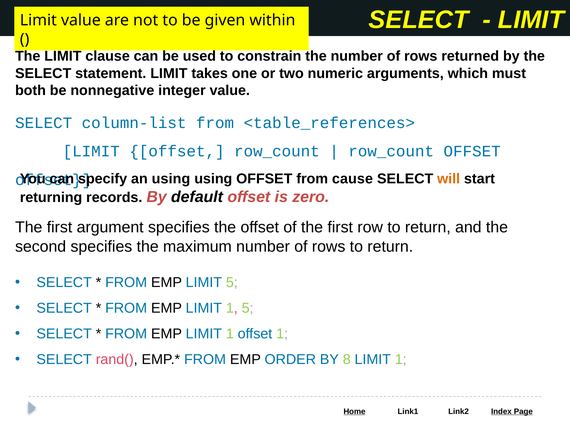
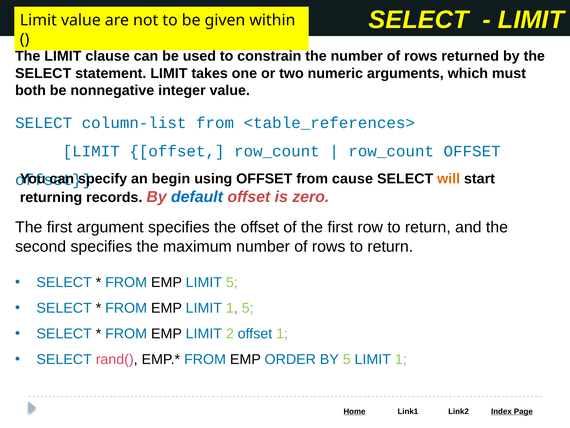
an using: using -> begin (171, 179)
default colour: black -> blue (197, 197)
1: 1 -> 2 (230, 333)
BY 8: 8 -> 5 (347, 359)
